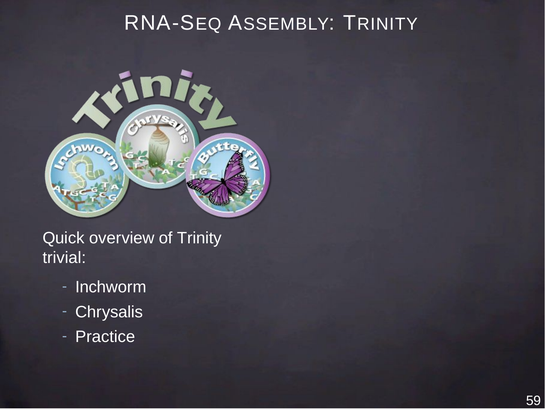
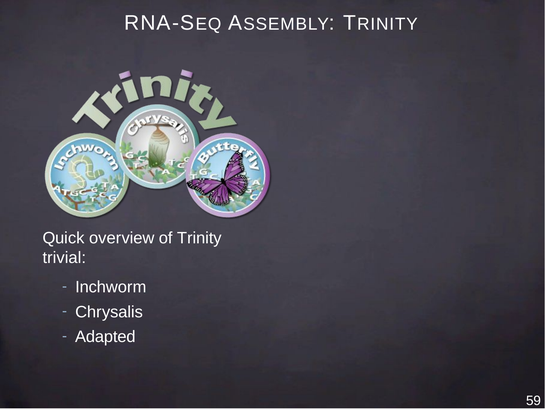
Practice: Practice -> Adapted (105, 337)
